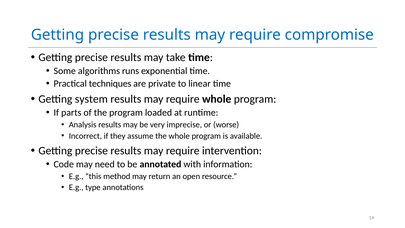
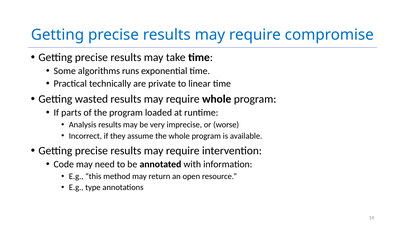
techniques: techniques -> technically (110, 84)
system: system -> wasted (91, 99)
